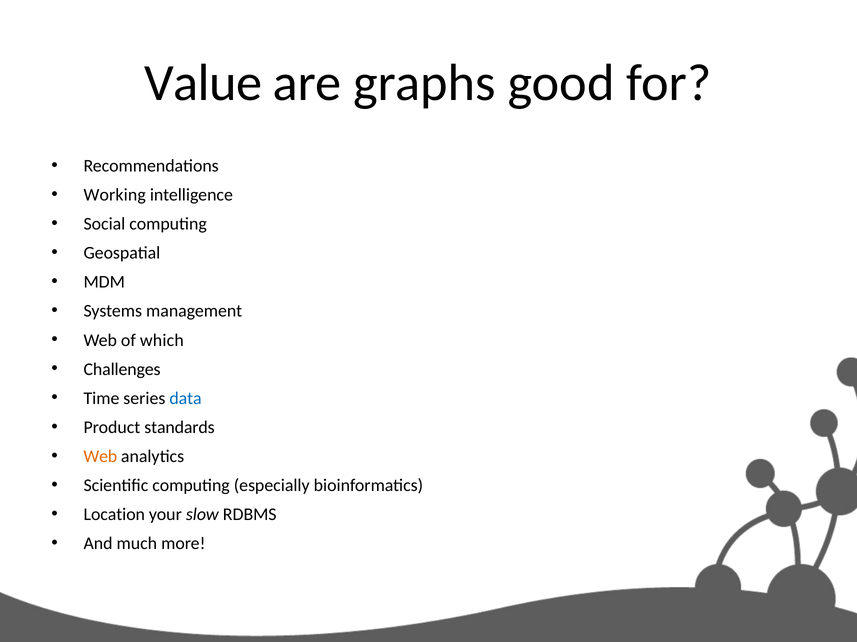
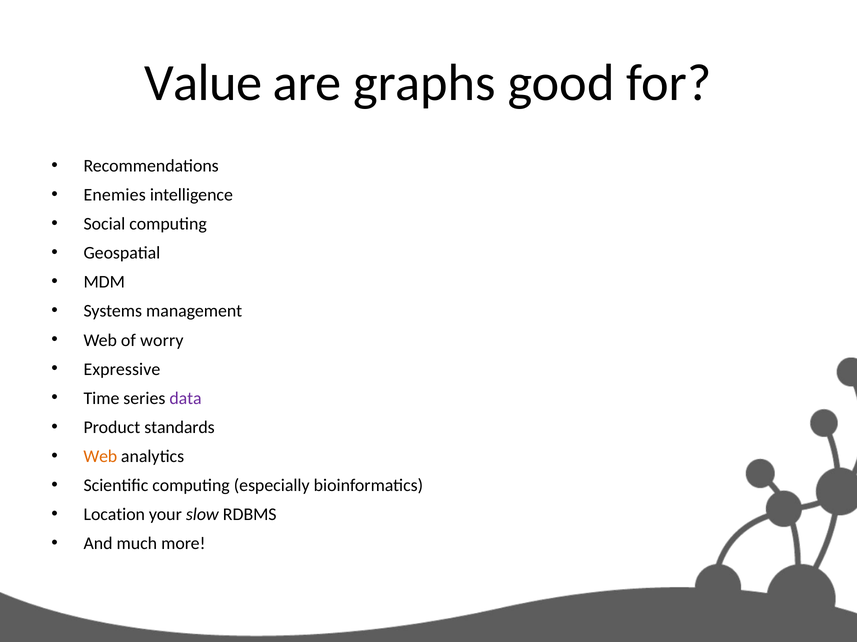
Working: Working -> Enemies (115, 195)
which: which -> worry (162, 341)
Challenges: Challenges -> Expressive (122, 370)
data colour: blue -> purple (185, 399)
